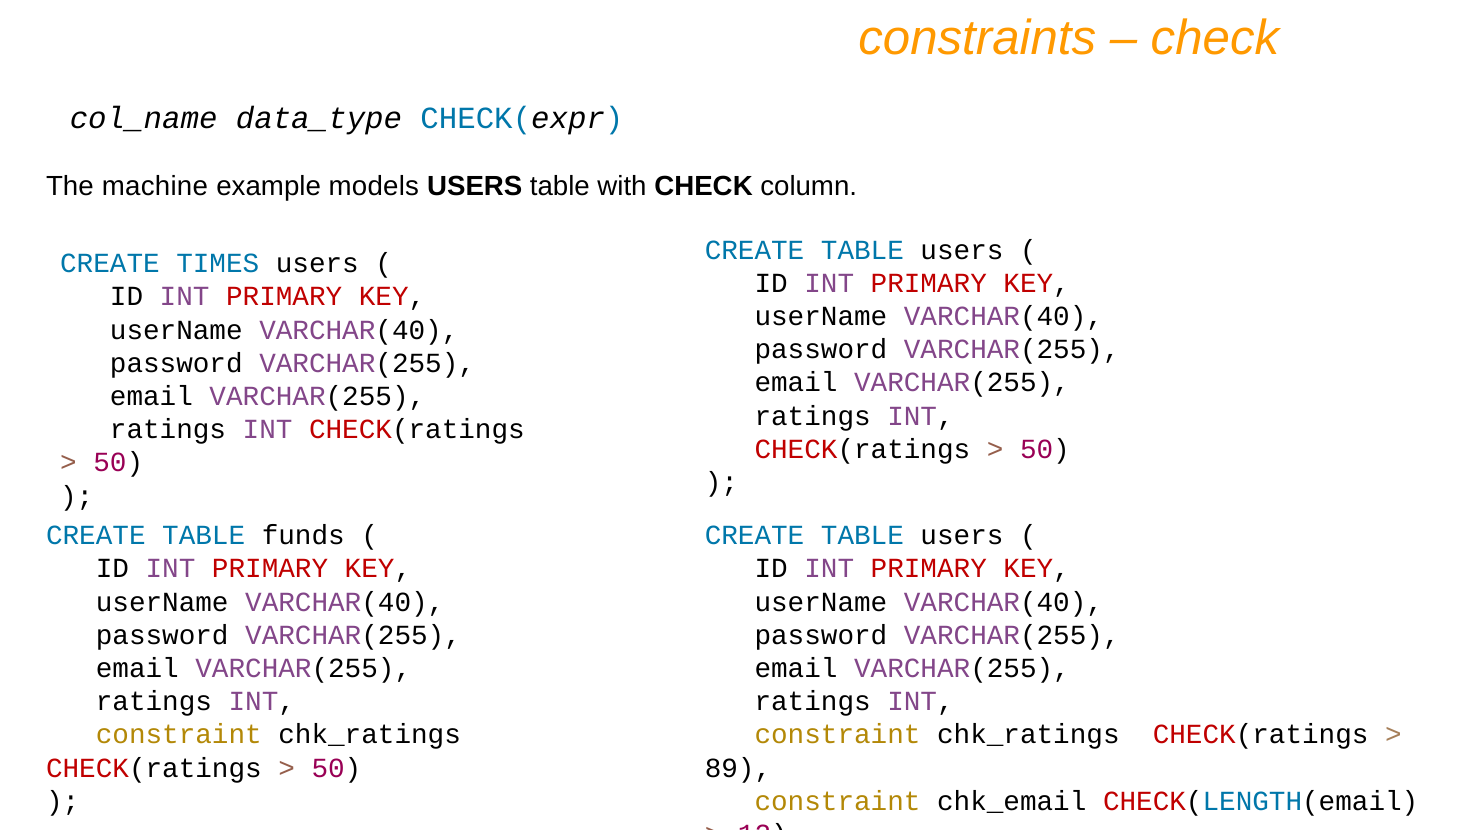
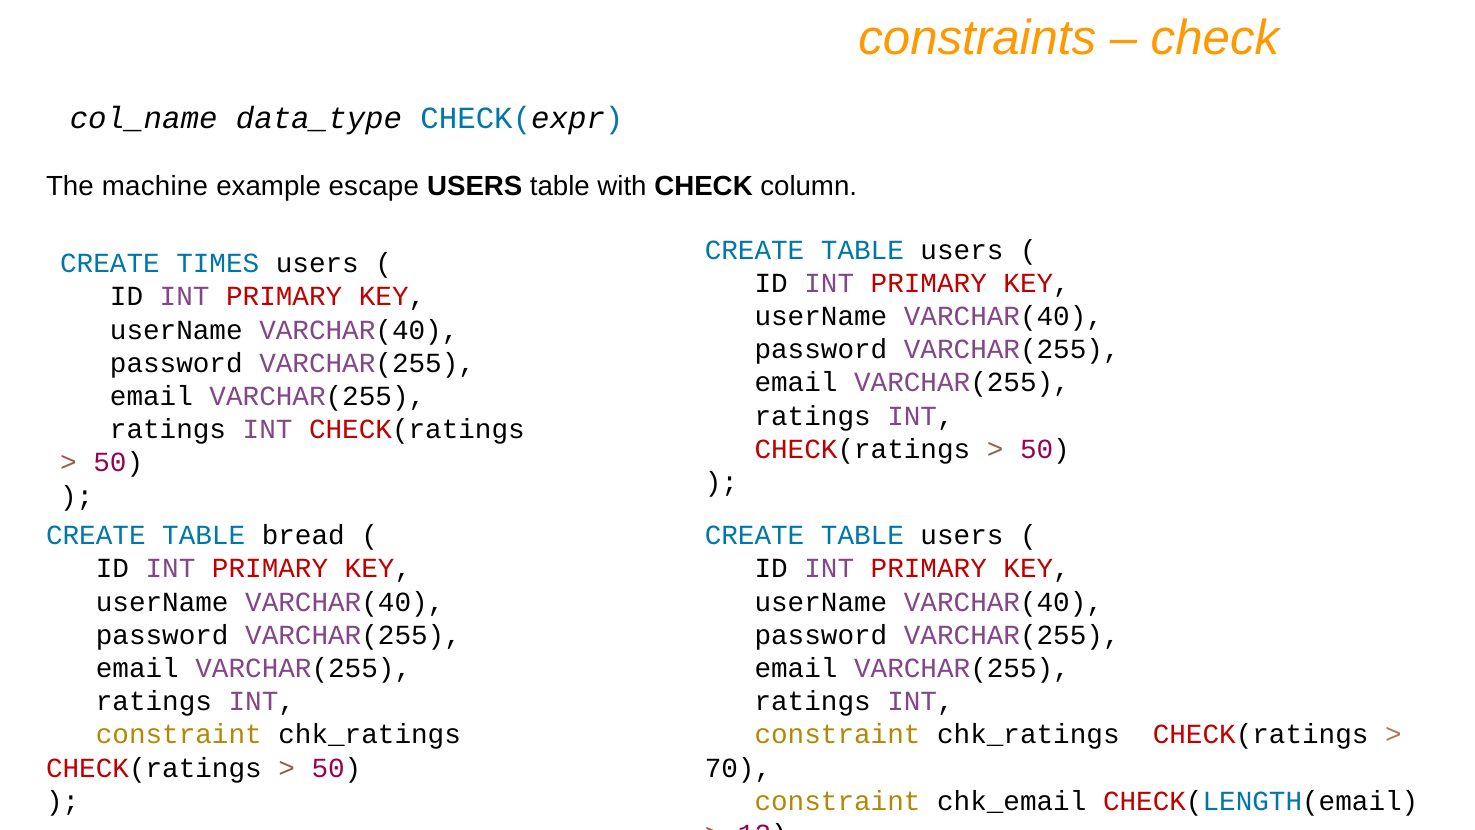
models: models -> escape (374, 186)
funds: funds -> bread (303, 535)
89: 89 -> 70 (738, 768)
